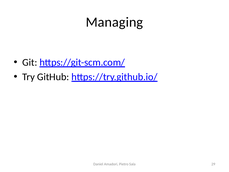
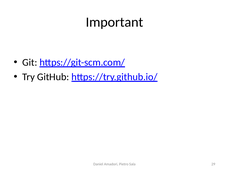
Managing: Managing -> Important (114, 22)
